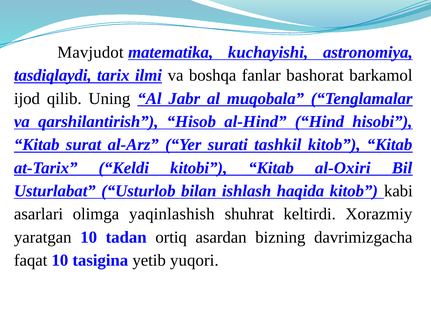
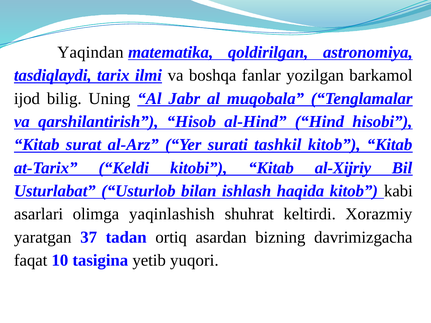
Mavjudot: Mavjudot -> Yaqindan (90, 52)
kuchayishi: kuchayishi -> qoldirilgan (268, 52)
bashorat: bashorat -> yozilgan (315, 76)
qilib: qilib -> bilig (64, 99)
al-Oxiri: al-Oxiri -> al-Xijriy (343, 168)
yaratgan 10: 10 -> 37 (89, 237)
